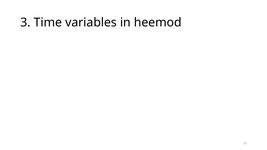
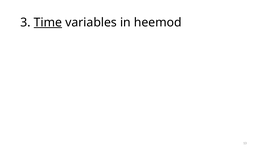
Time underline: none -> present (48, 22)
